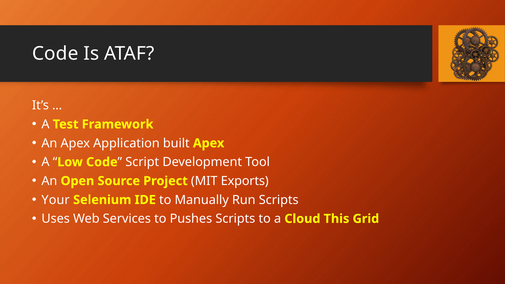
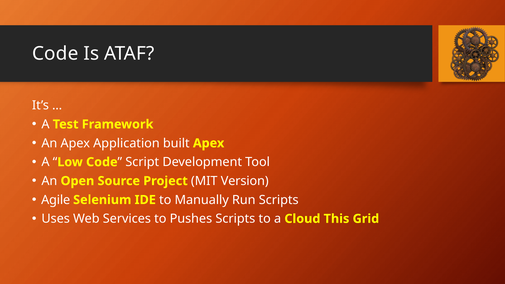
Exports: Exports -> Version (245, 181)
Your: Your -> Agile (56, 200)
